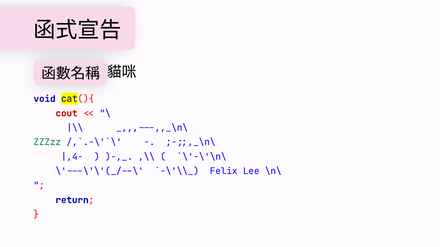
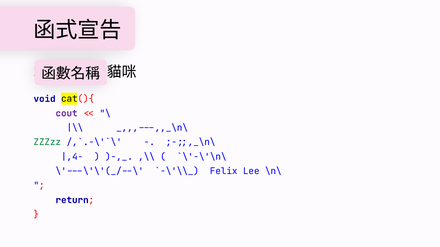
cout colour: red -> purple (67, 114)
